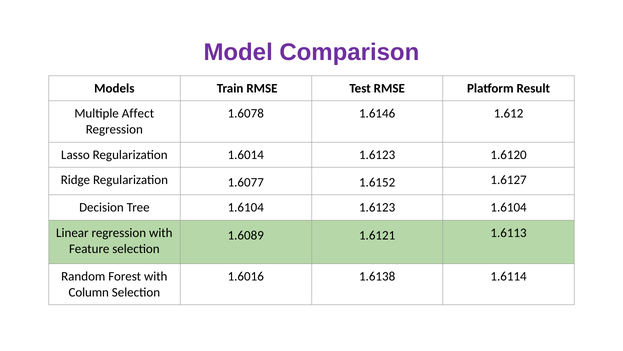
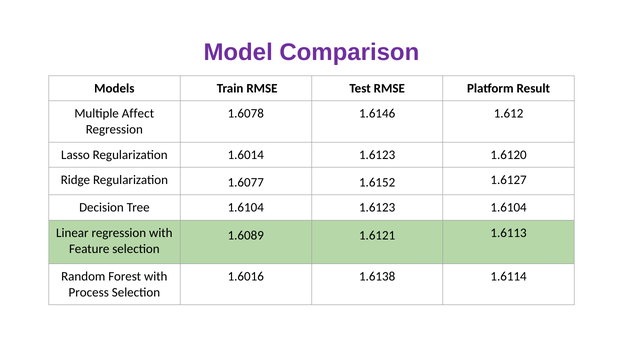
Column: Column -> Process (89, 292)
